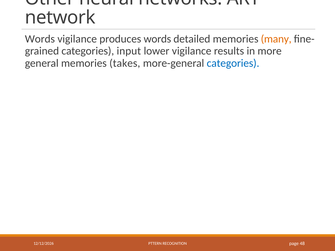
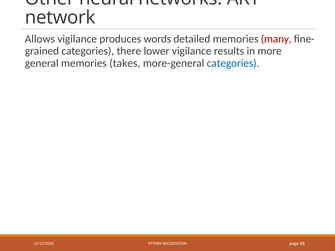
Words: Words -> Allows (40, 39)
many colour: orange -> red (276, 39)
input: input -> there (129, 51)
